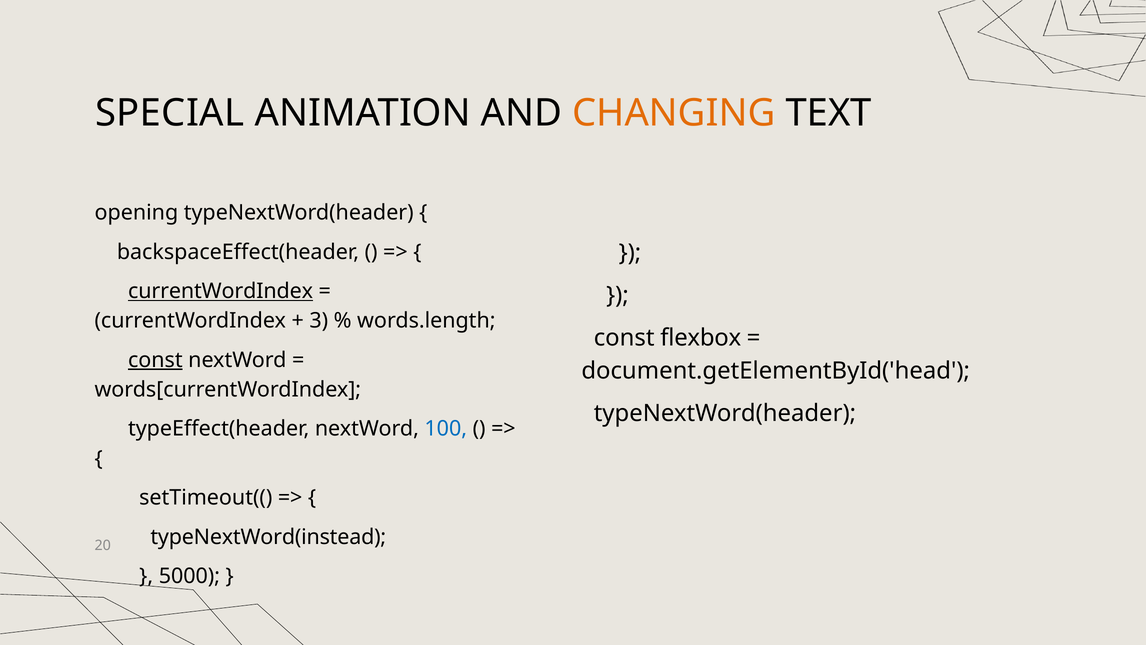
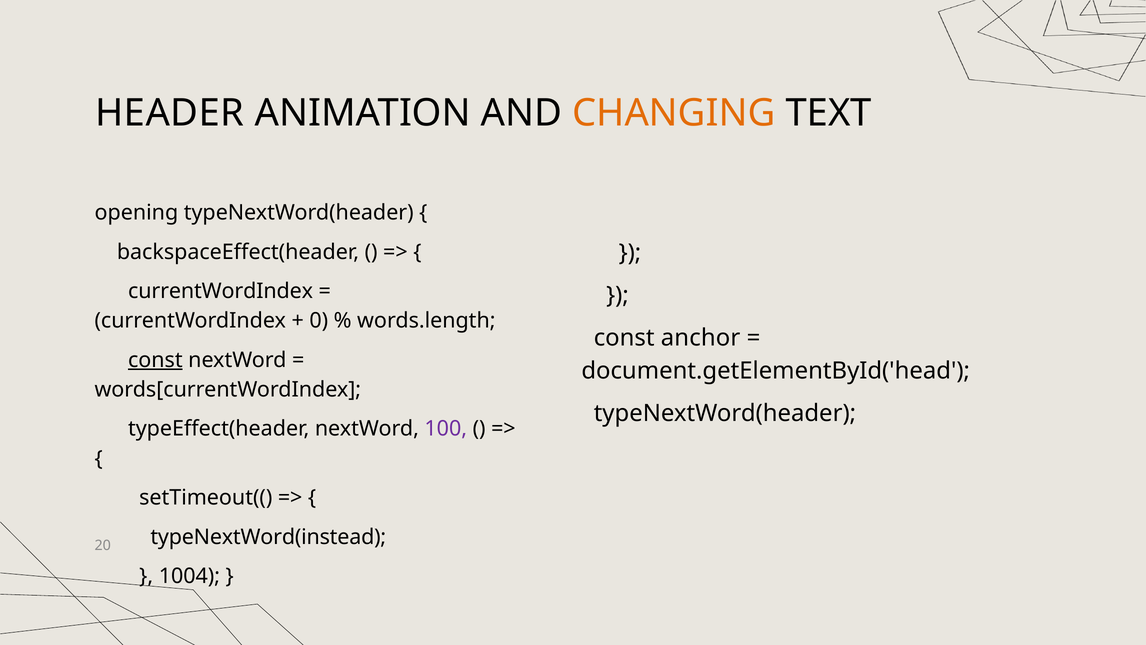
SPECIAL: SPECIAL -> HEADER (170, 113)
currentWordIndex underline: present -> none (221, 291)
3: 3 -> 0 (319, 321)
flexbox: flexbox -> anchor (701, 338)
100 colour: blue -> purple (446, 429)
5000: 5000 -> 1004 (189, 576)
